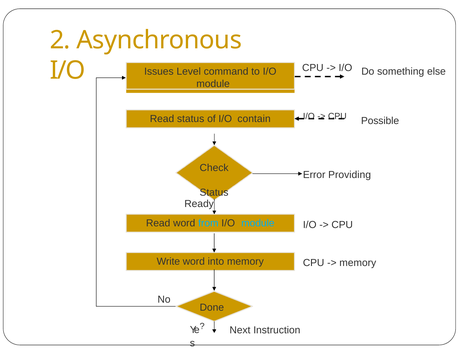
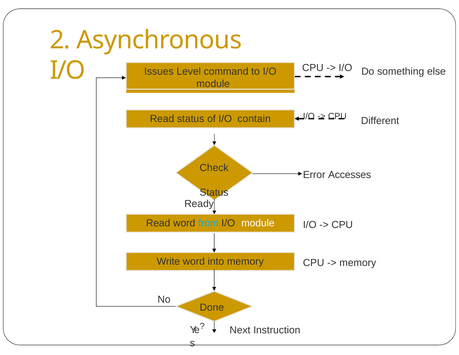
Possible: Possible -> Different (380, 121)
Providing: Providing -> Accesses (350, 175)
module colour: light blue -> white (258, 223)
